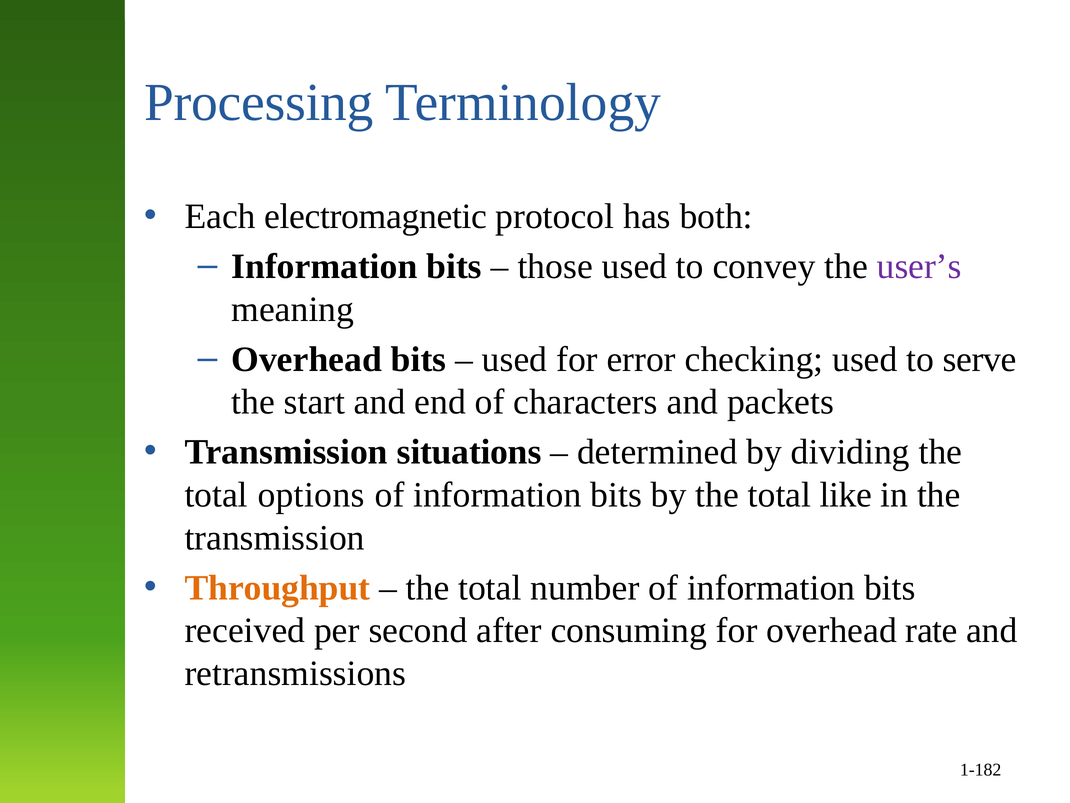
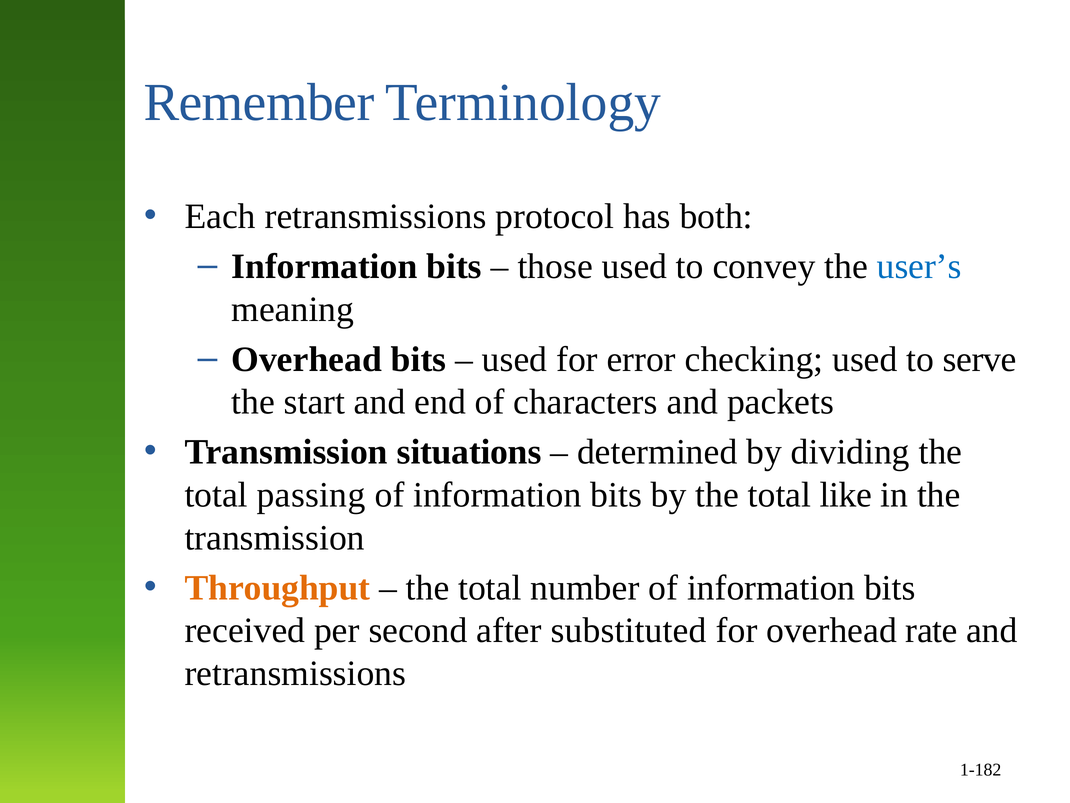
Processing: Processing -> Remember (259, 103)
Each electromagnetic: electromagnetic -> retransmissions (376, 217)
user’s colour: purple -> blue (919, 266)
options: options -> passing (311, 495)
consuming: consuming -> substituted (629, 630)
